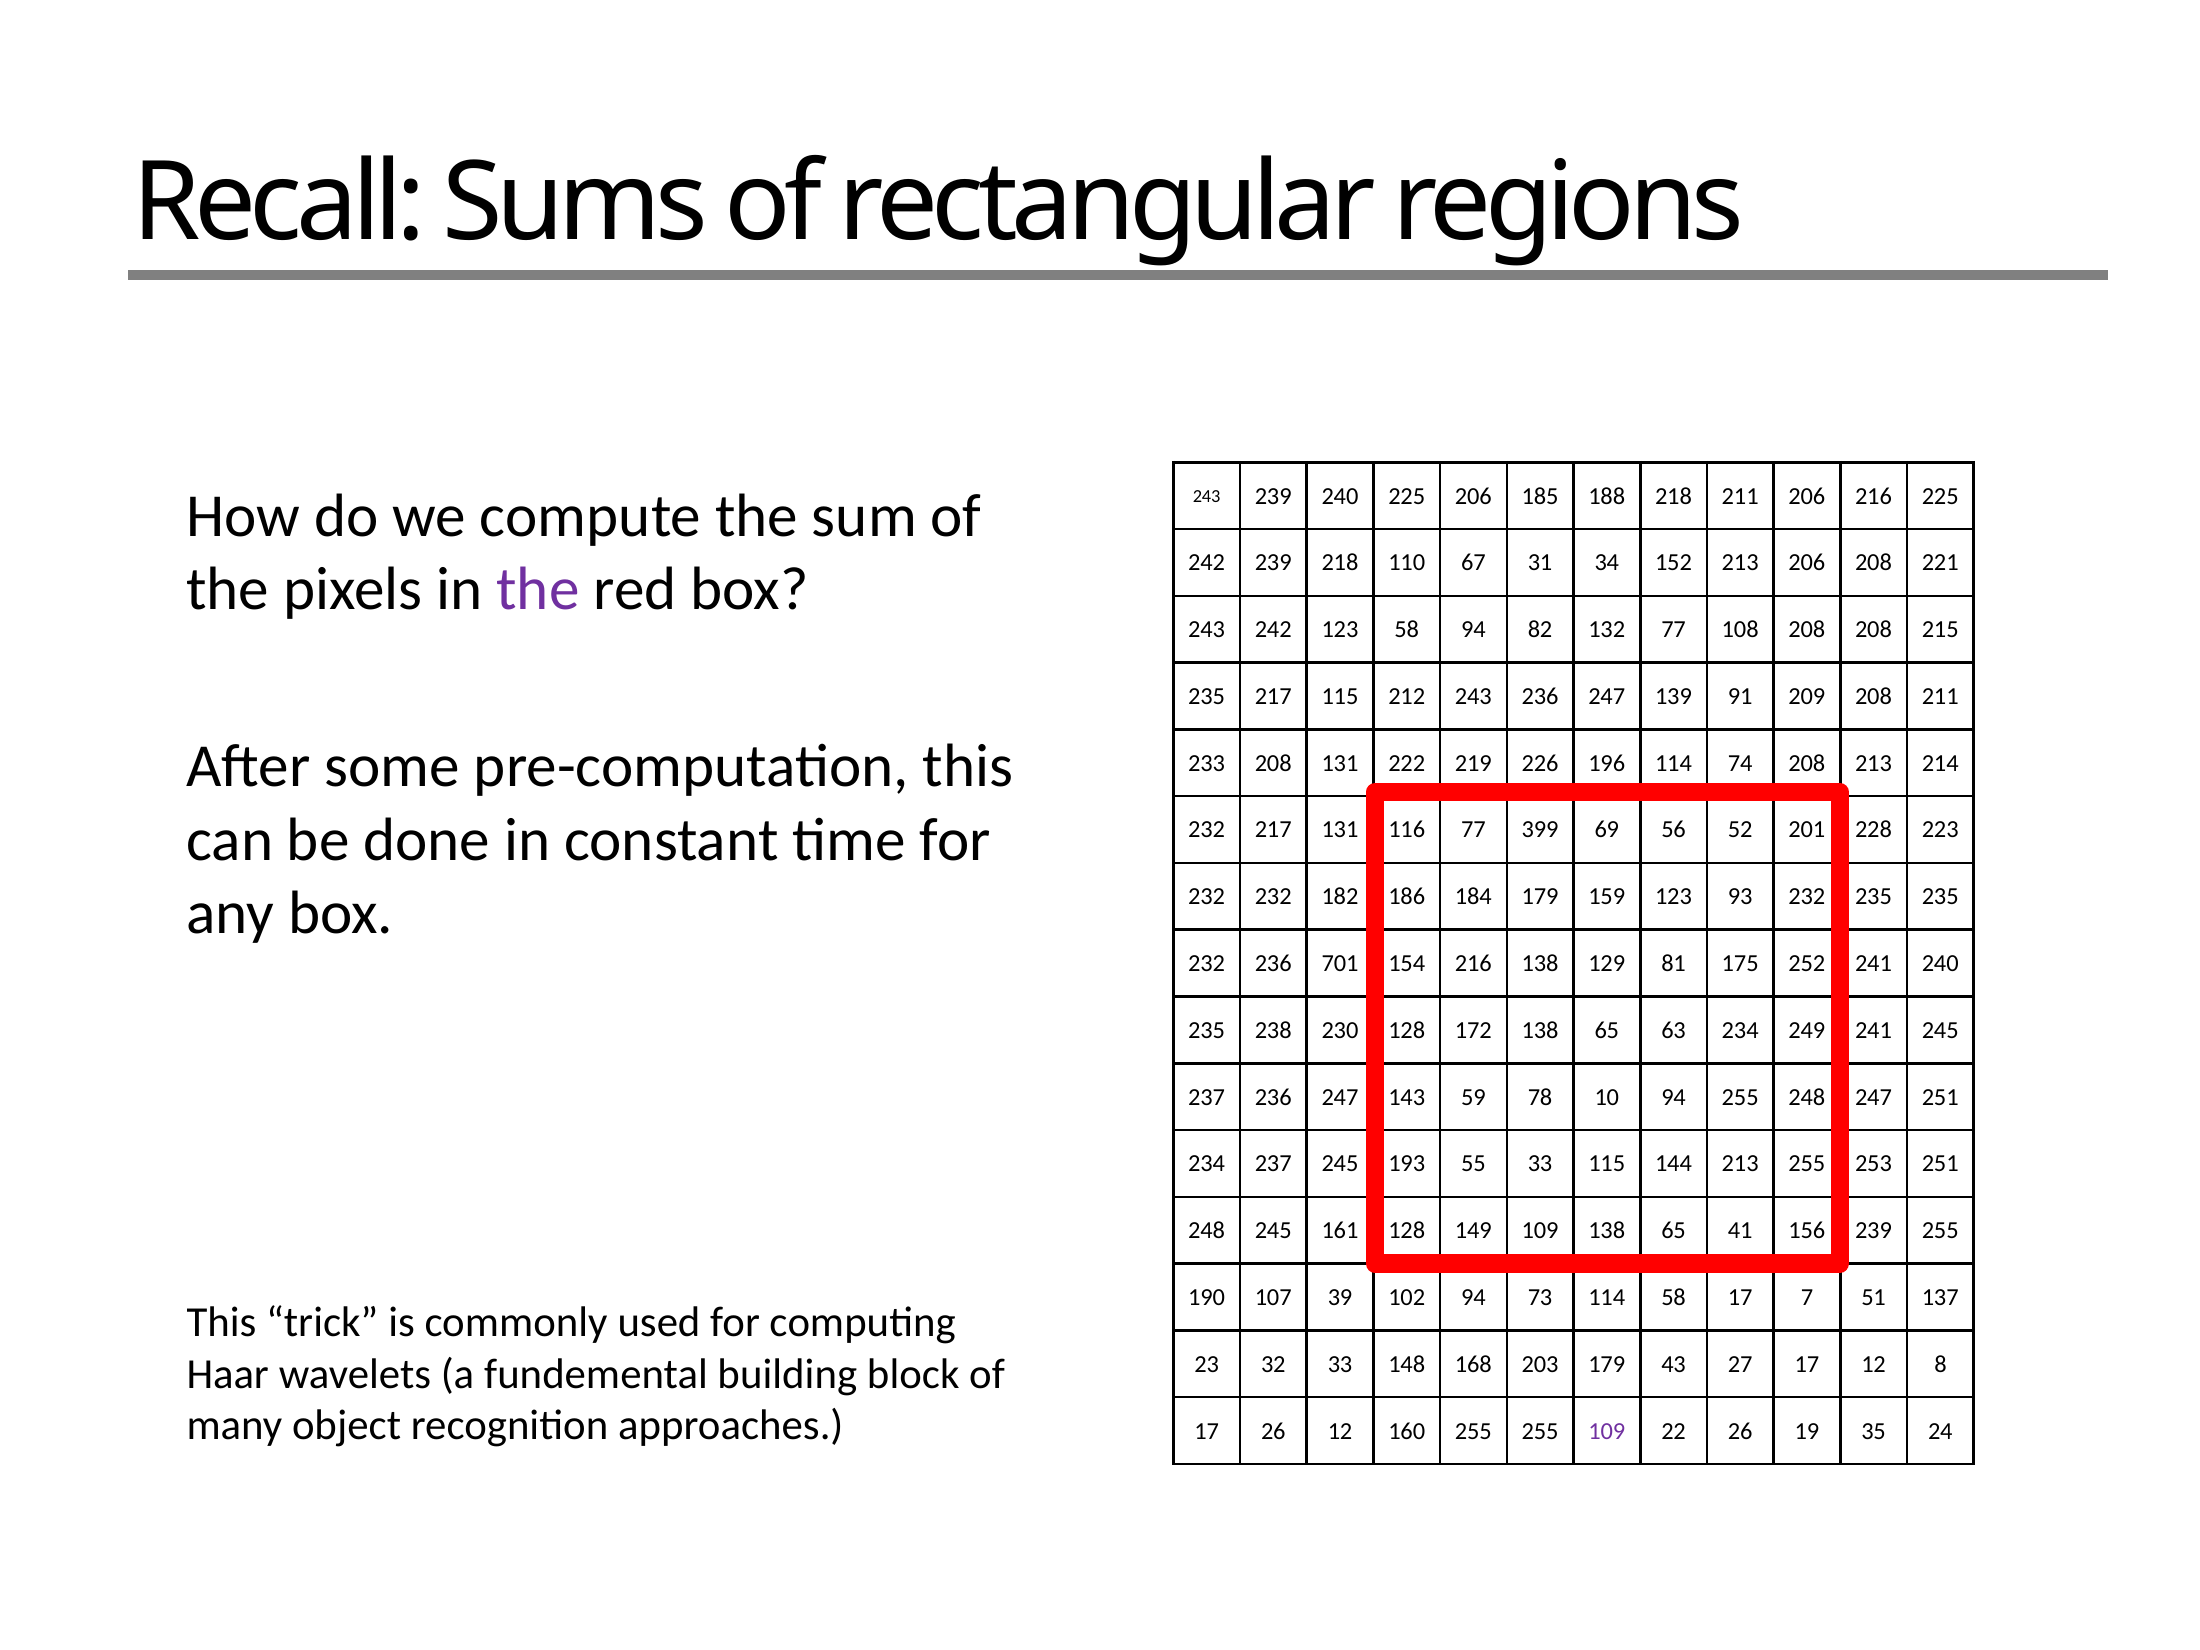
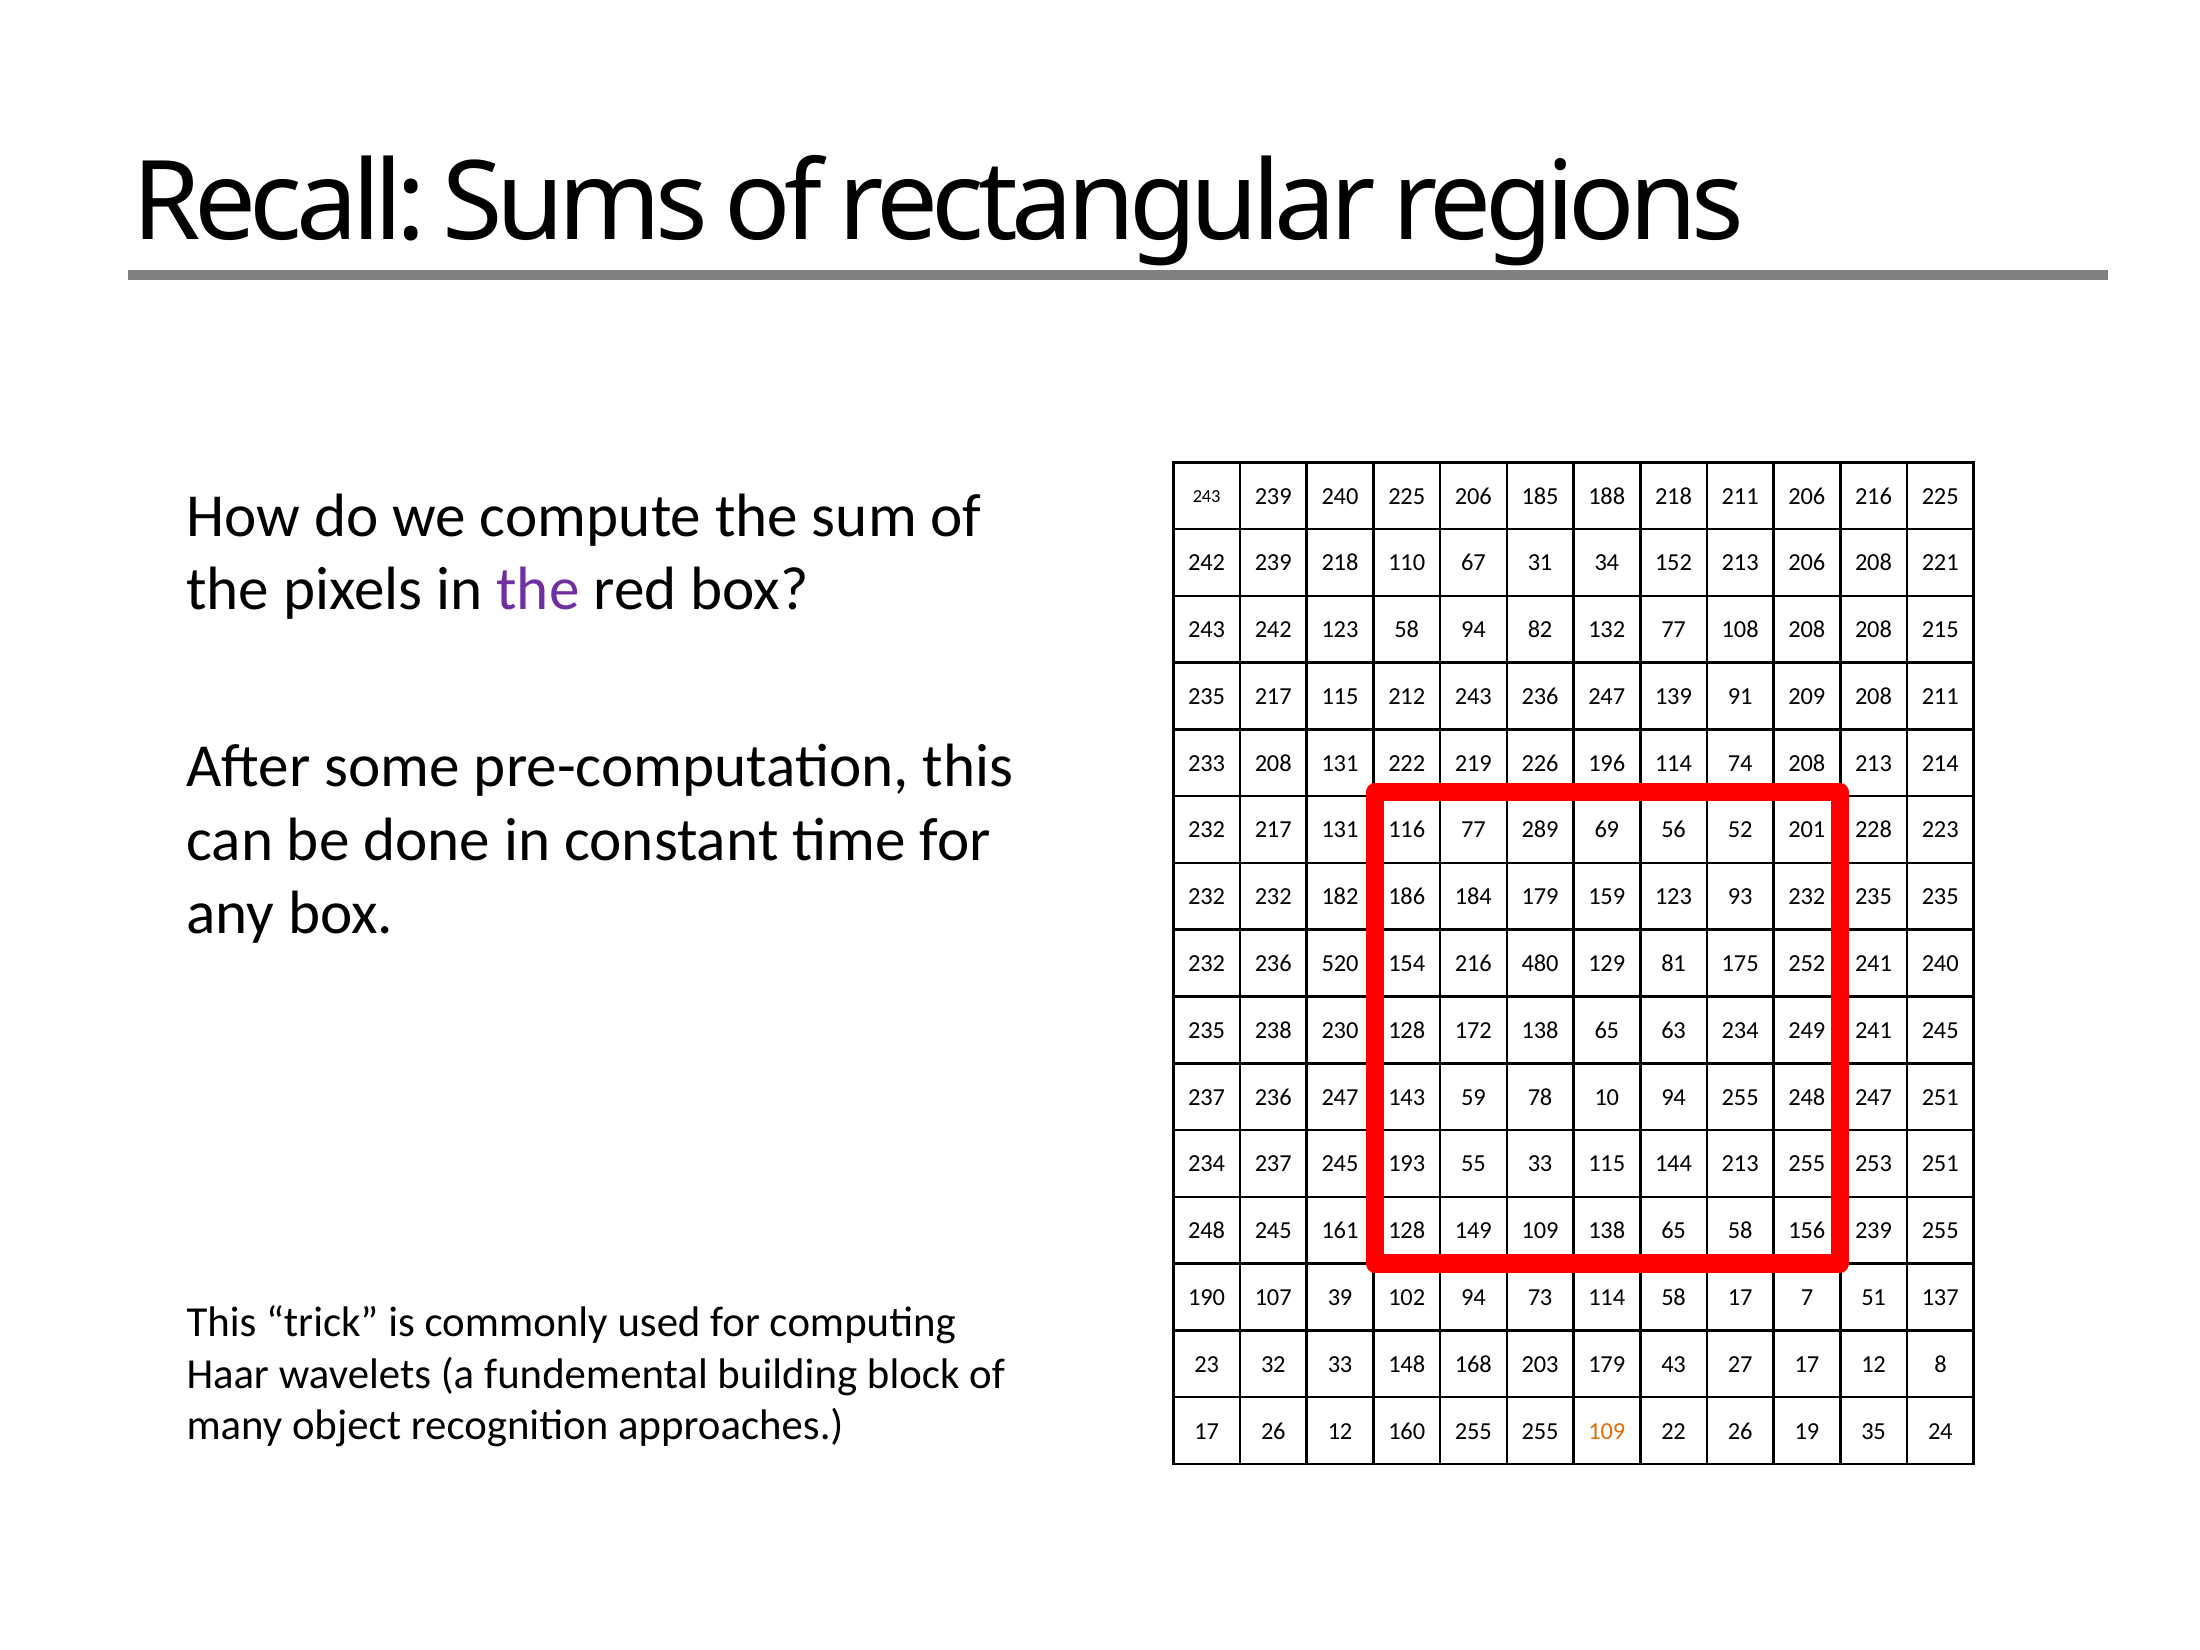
399: 399 -> 289 (1540, 830)
701: 701 -> 520 (1340, 963)
216 138: 138 -> 480 (1540, 963)
65 41: 41 -> 58 (1740, 1231)
109 colour: purple -> orange (1607, 1431)
